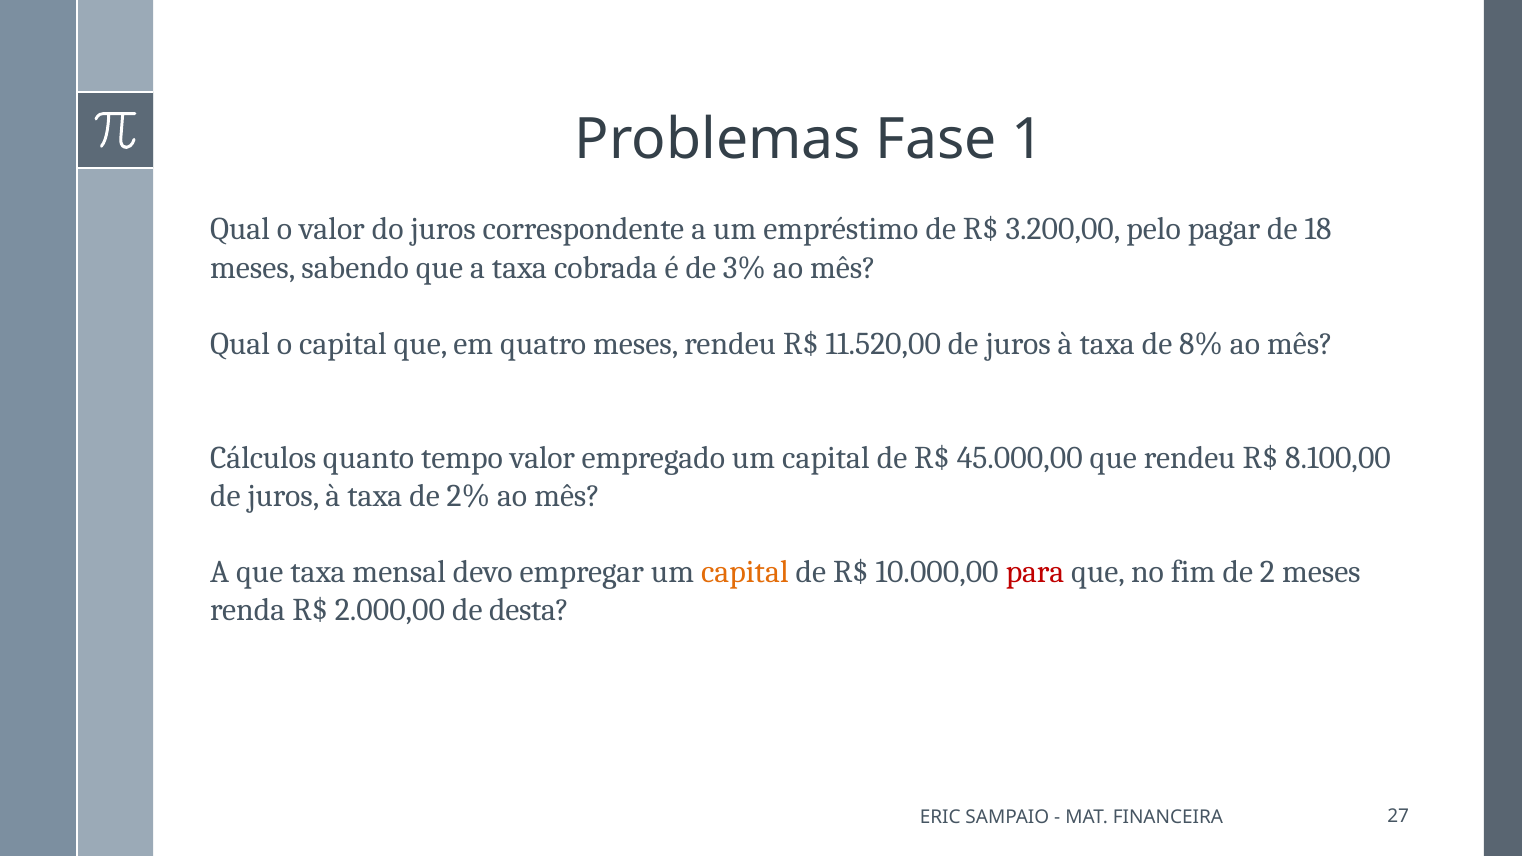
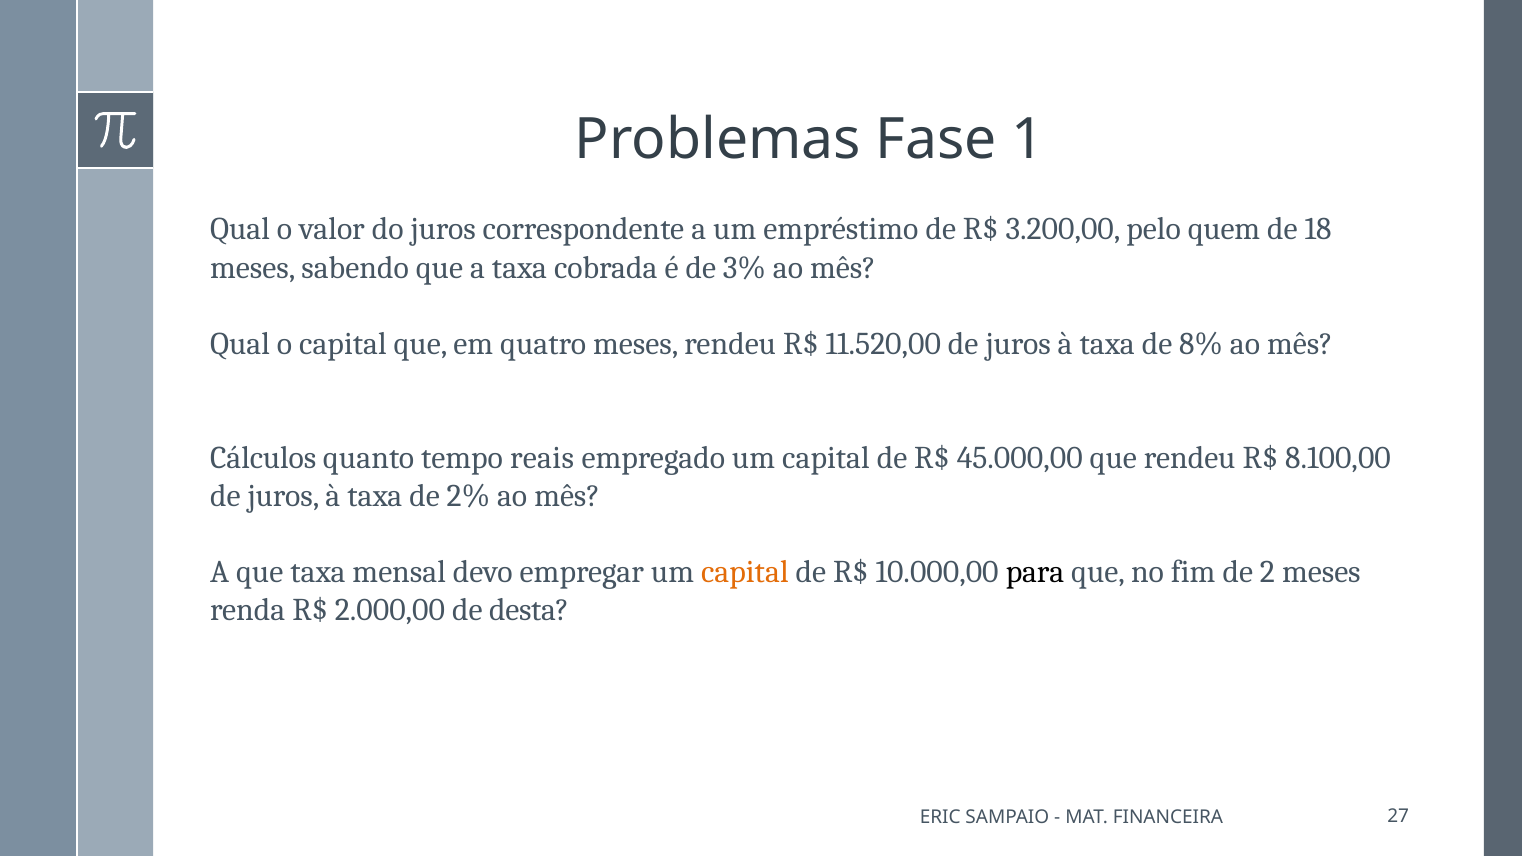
pagar: pagar -> quem (1224, 230)
tempo valor: valor -> reais (542, 458)
para colour: red -> black (1035, 572)
